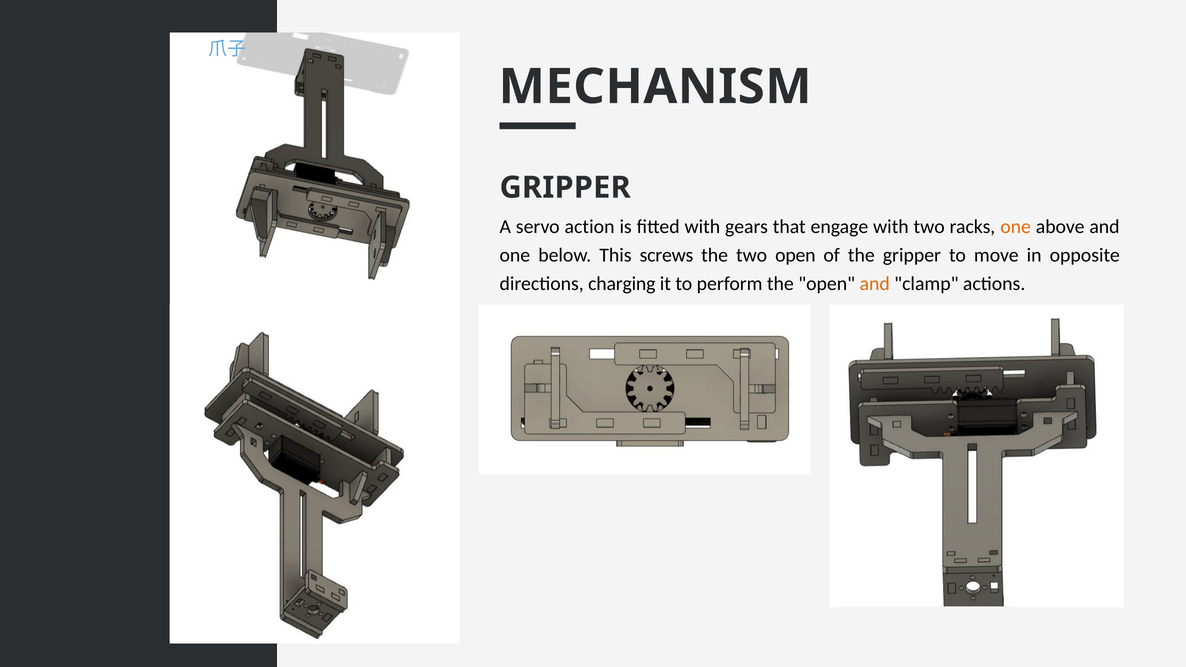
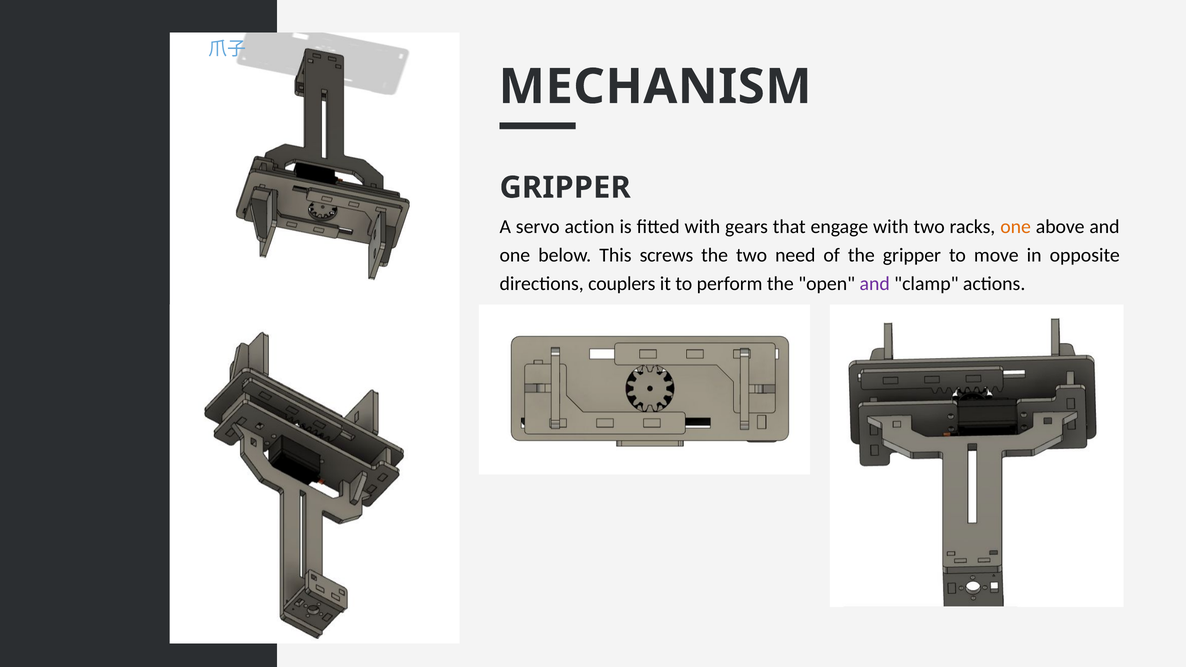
two open: open -> need (795, 255)
charging: charging -> couplers (622, 284)
and colour: orange -> purple (875, 284)
